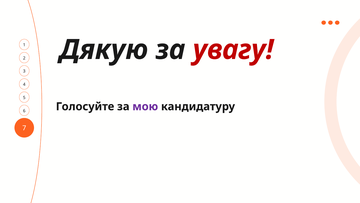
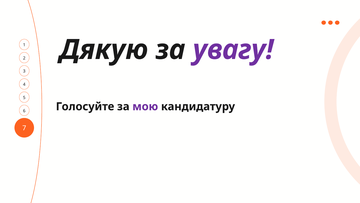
увагу colour: red -> purple (233, 50)
